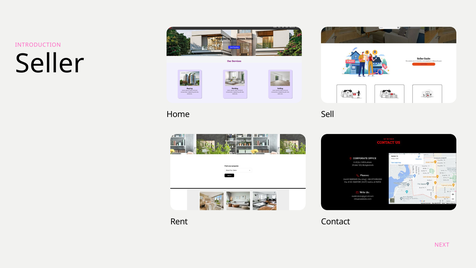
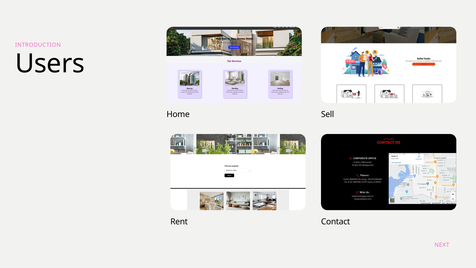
Seller: Seller -> Users (50, 64)
